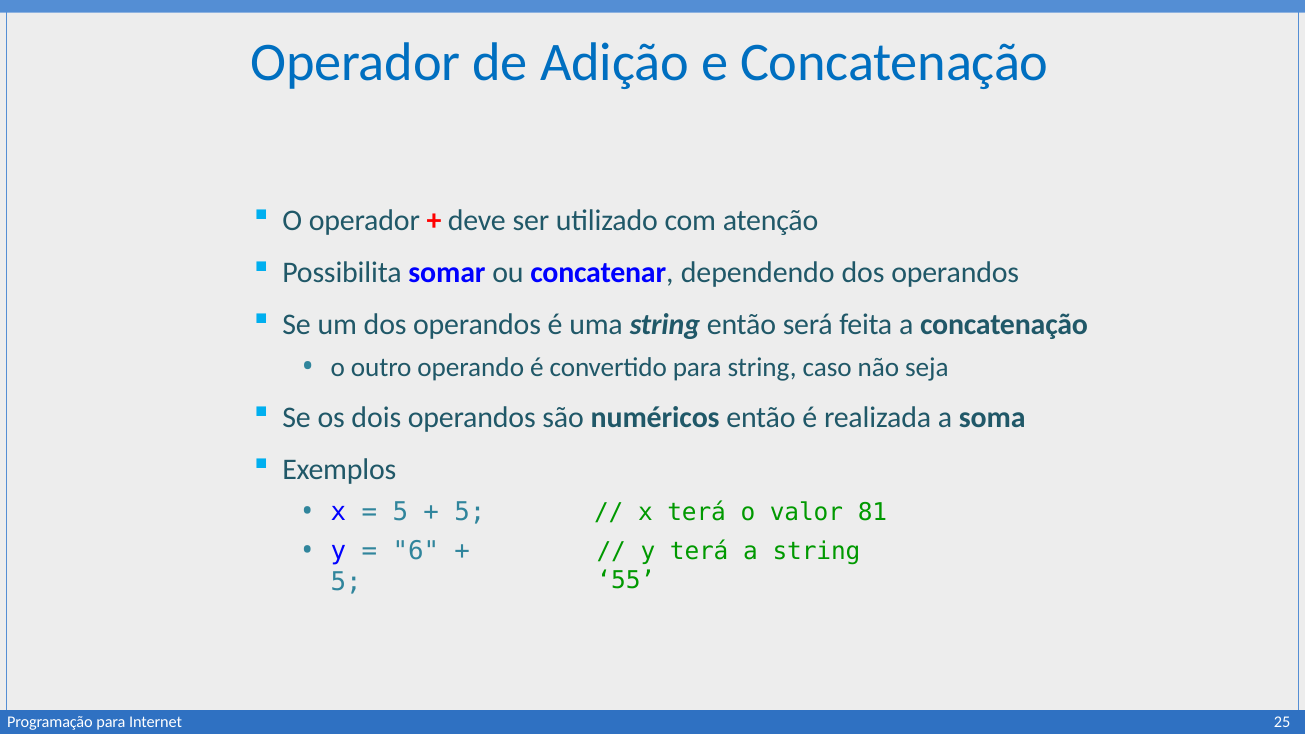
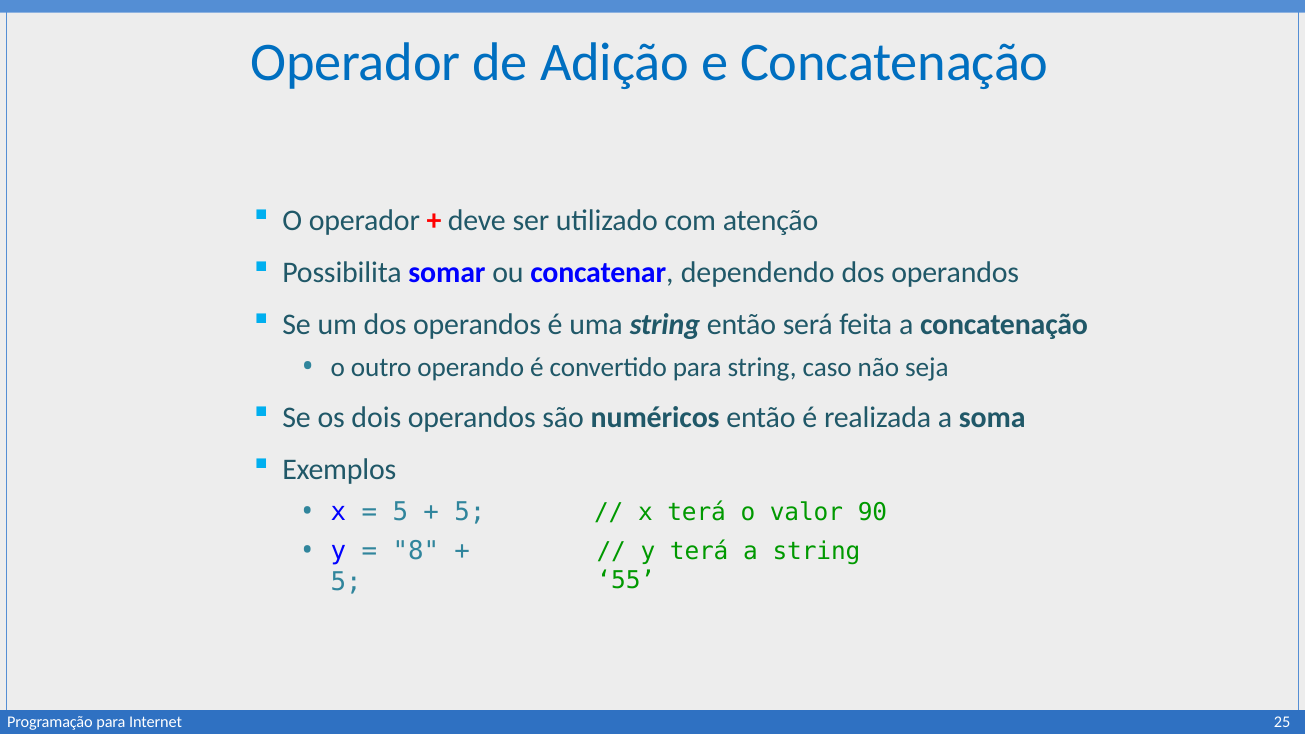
81: 81 -> 90 (873, 512)
6: 6 -> 8 (416, 551)
